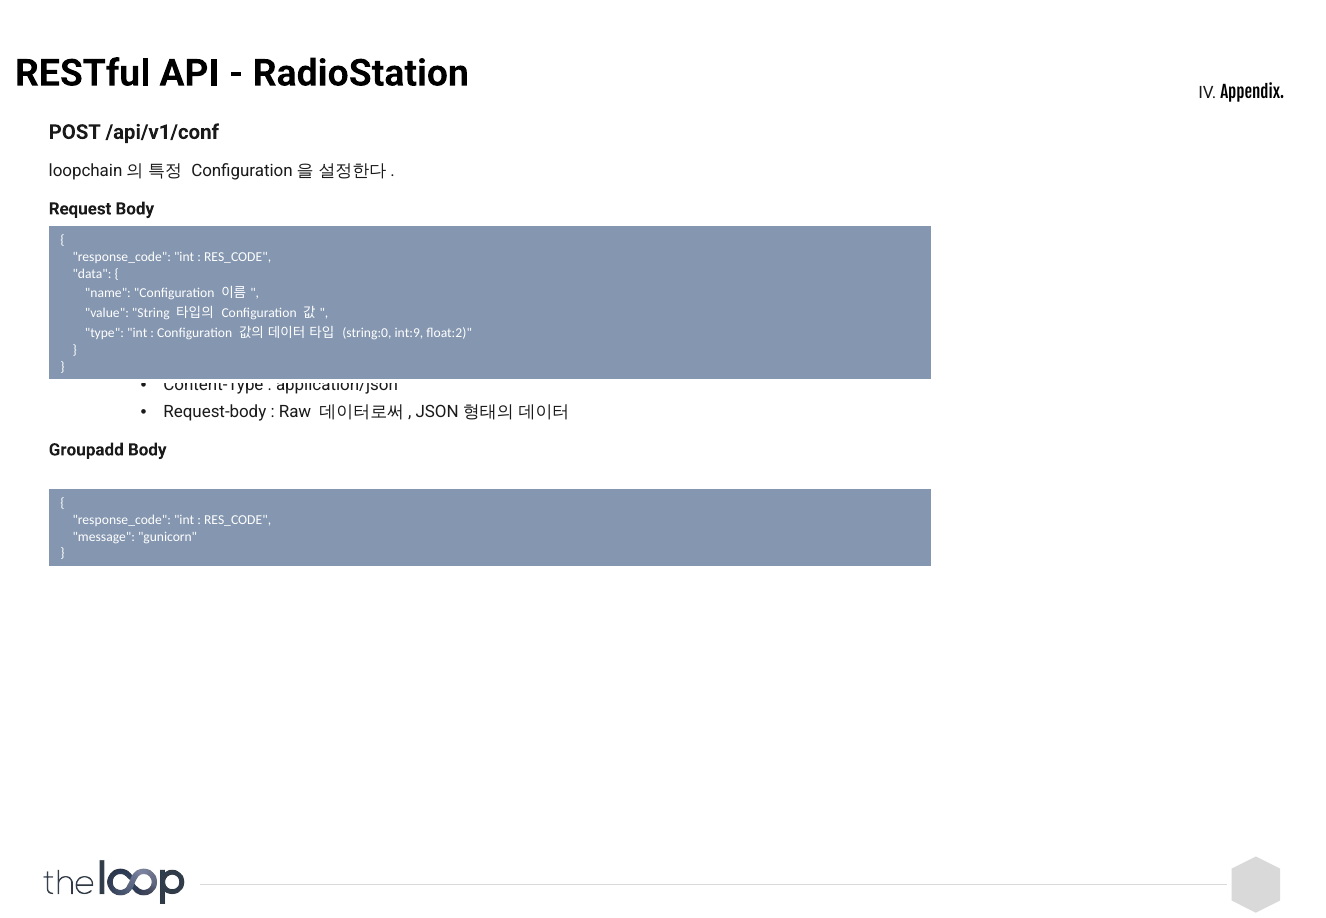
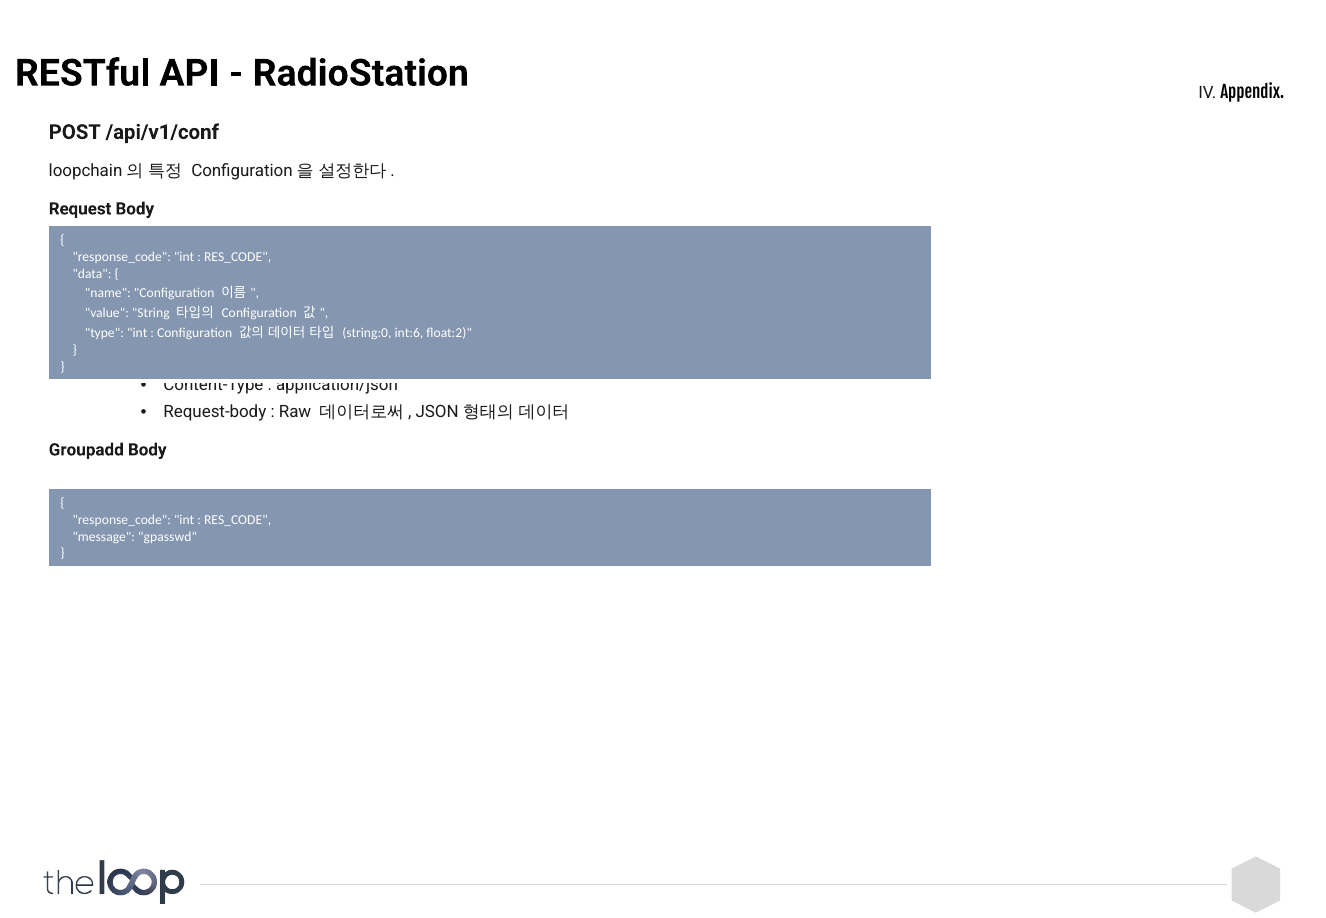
int:9: int:9 -> int:6 (409, 333)
gunicorn: gunicorn -> gpasswd (168, 537)
